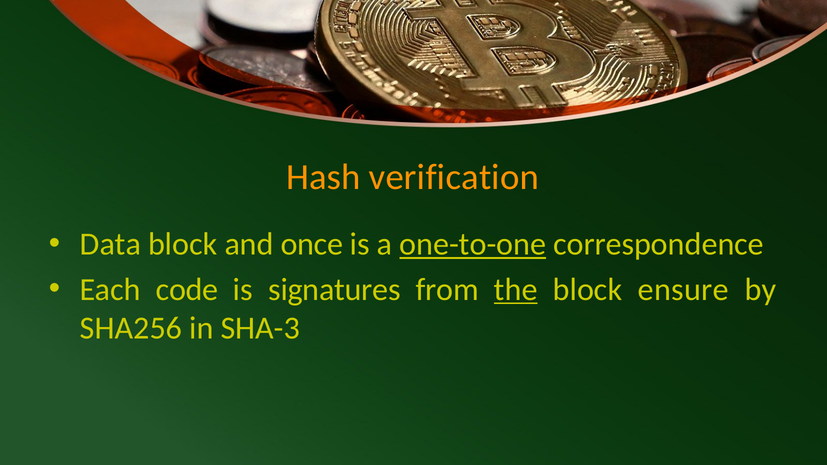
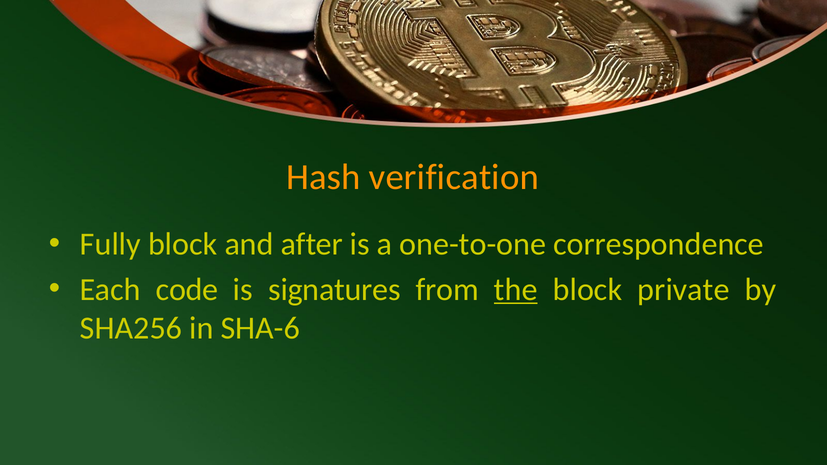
Data: Data -> Fully (110, 244)
once: once -> after (312, 244)
one-to-one underline: present -> none (473, 244)
ensure: ensure -> private (684, 290)
SHA-3: SHA-3 -> SHA-6 (260, 328)
